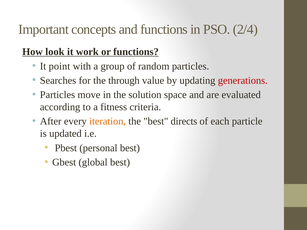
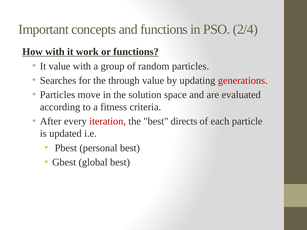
How look: look -> with (55, 52)
It point: point -> value (60, 66)
iteration colour: orange -> red (108, 121)
